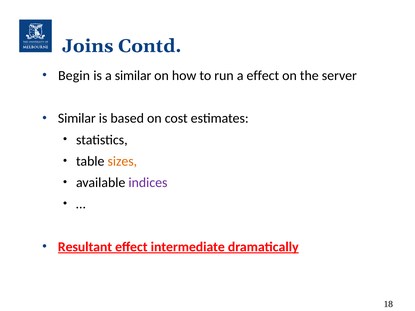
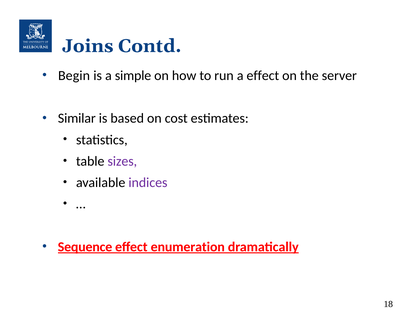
a similar: similar -> simple (133, 76)
sizes colour: orange -> purple (122, 161)
Resultant: Resultant -> Sequence (85, 247)
intermediate: intermediate -> enumeration (188, 247)
